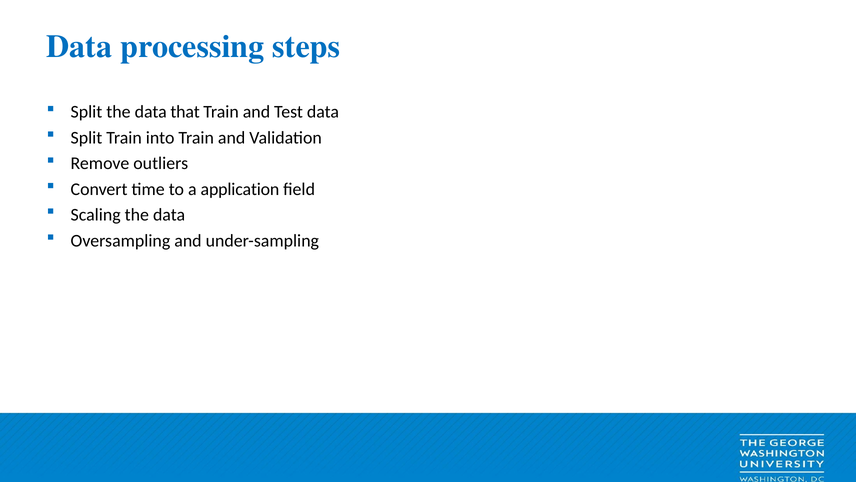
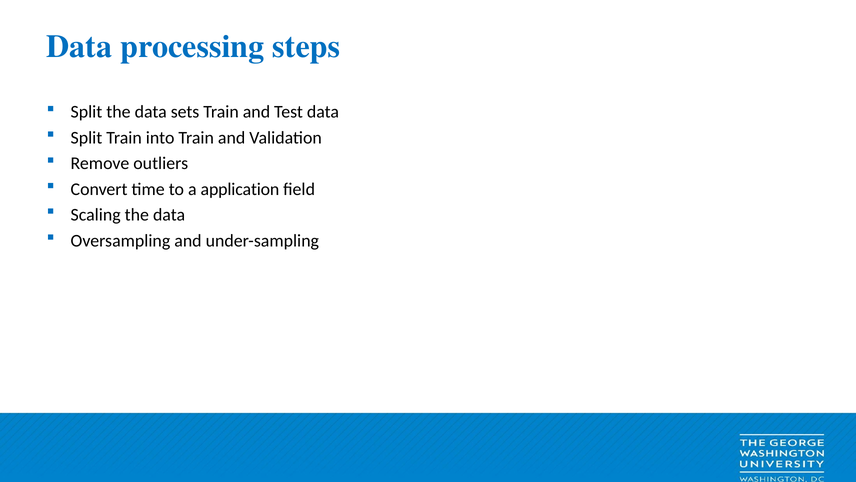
that: that -> sets (185, 112)
